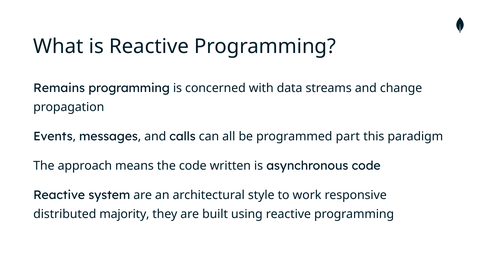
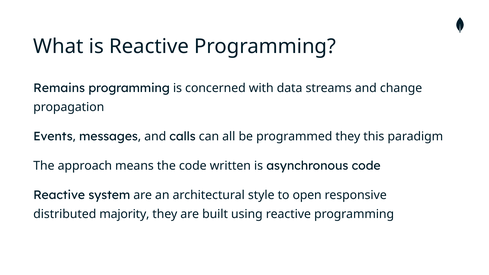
programmed part: part -> they (348, 137)
work: work -> open (307, 195)
